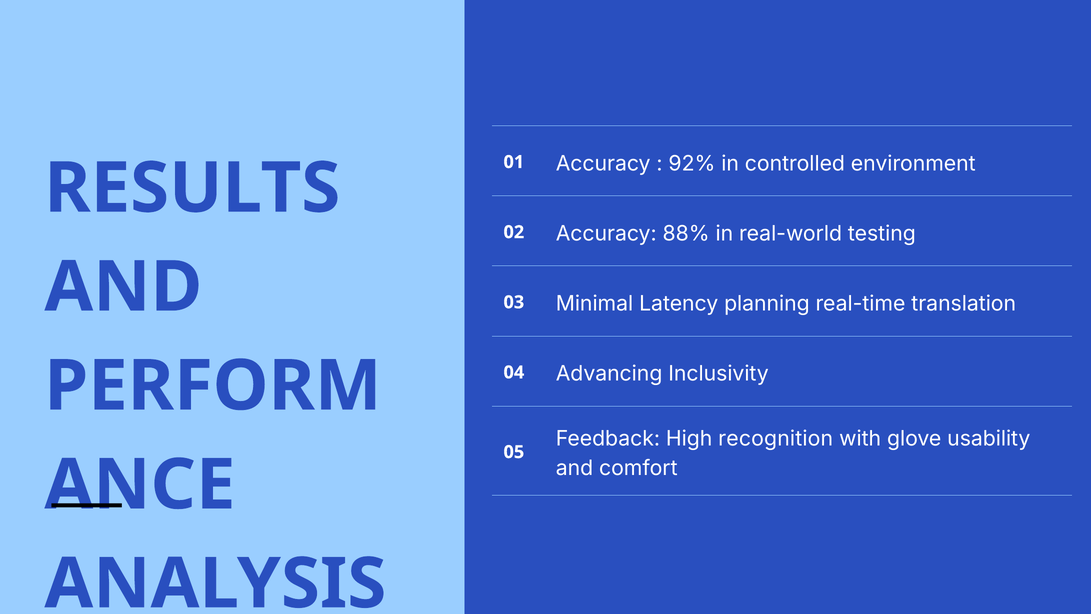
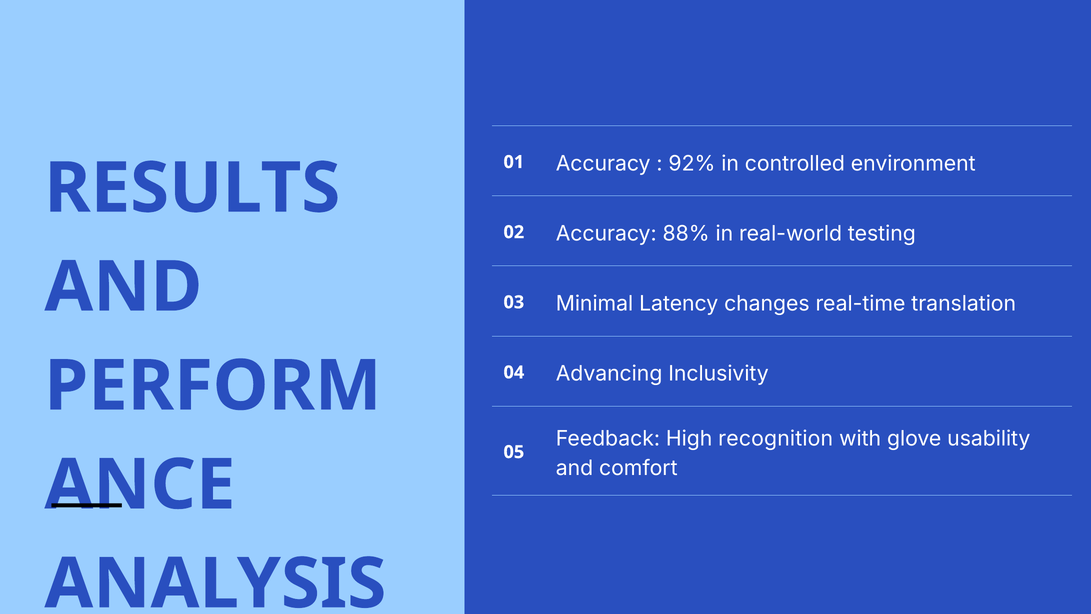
planning: planning -> changes (767, 304)
